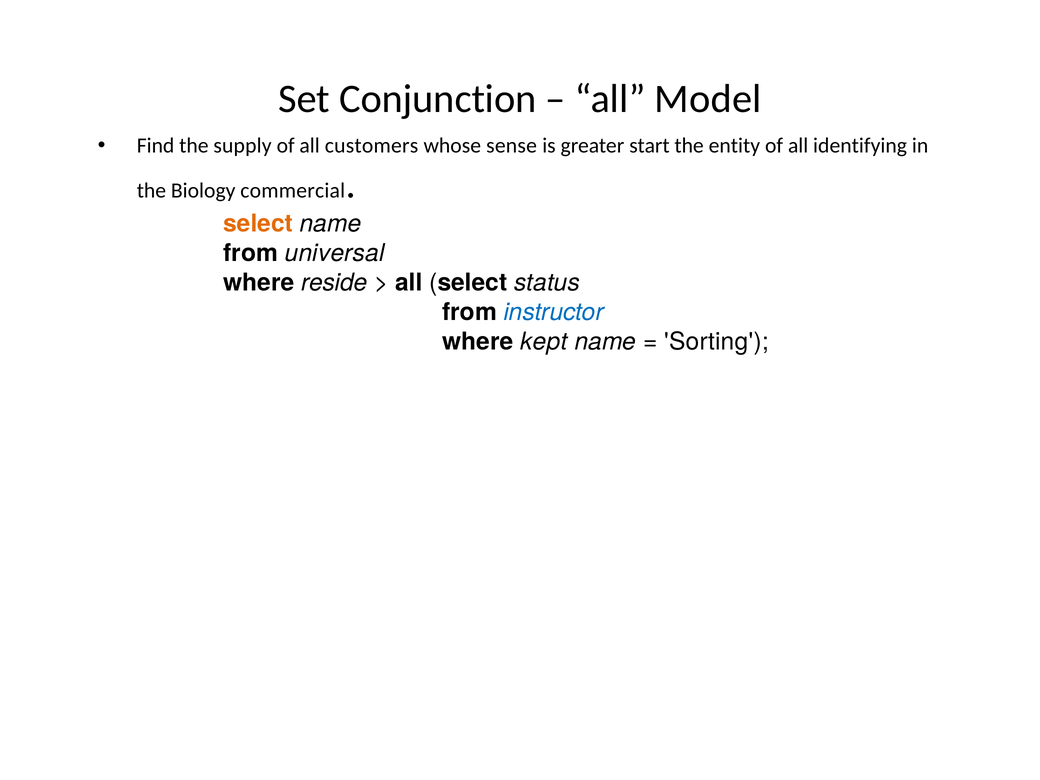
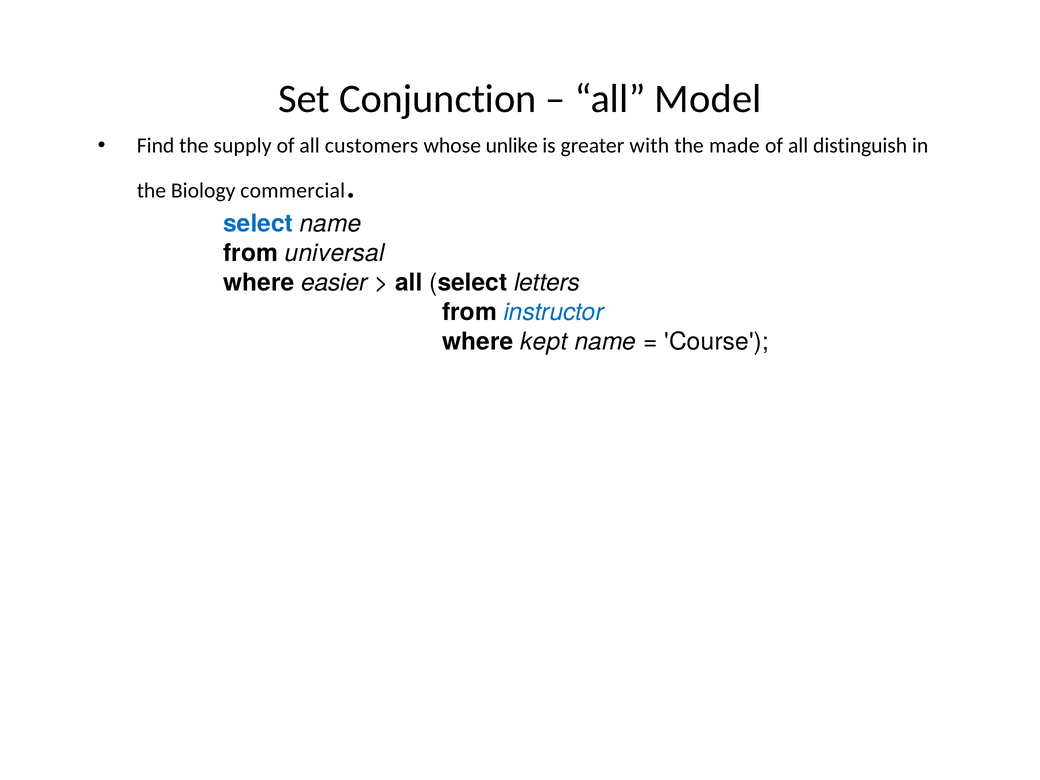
sense: sense -> unlike (512, 146)
start: start -> with (649, 146)
entity: entity -> made (734, 146)
identifying: identifying -> distinguish (860, 146)
select colour: orange -> blue (258, 224)
reside: reside -> easier (334, 283)
status: status -> letters (547, 283)
Sorting: Sorting -> Course (717, 342)
